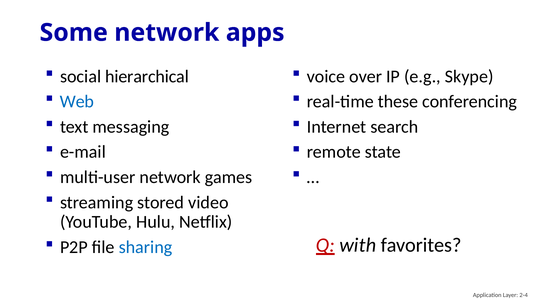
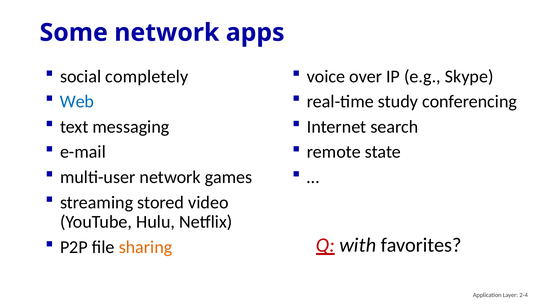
hierarchical: hierarchical -> completely (147, 76)
these: these -> study (398, 102)
sharing colour: blue -> orange (146, 247)
